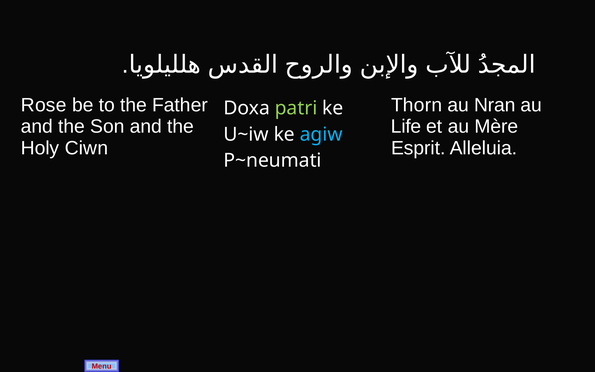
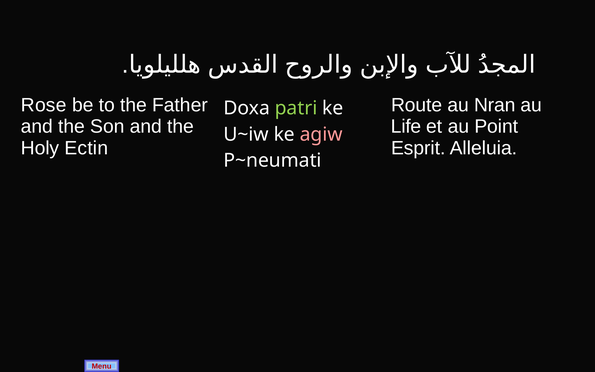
Thorn: Thorn -> Route (417, 105)
Mère: Mère -> Point (496, 126)
agiw colour: light blue -> pink (321, 134)
Ciwn: Ciwn -> Ectin (86, 148)
